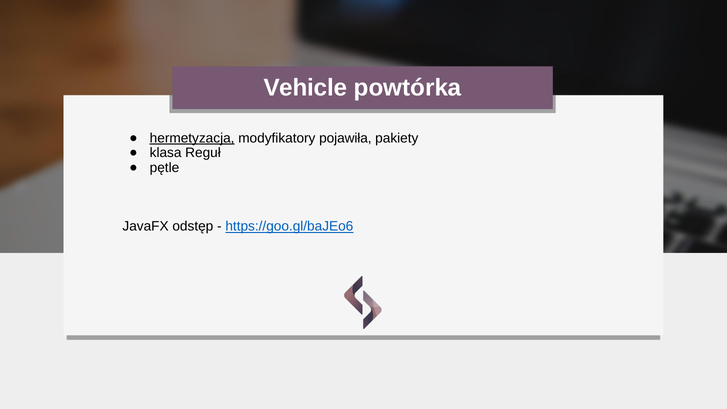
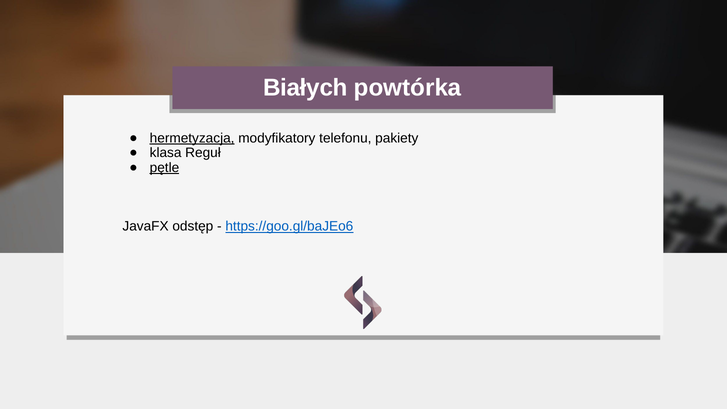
Vehicle: Vehicle -> Białych (305, 88)
pojawiła: pojawiła -> telefonu (345, 138)
pętle underline: none -> present (164, 168)
